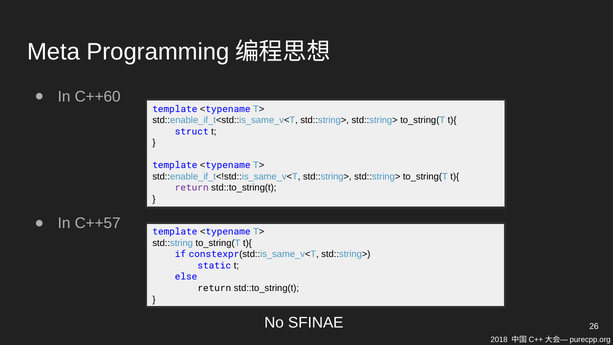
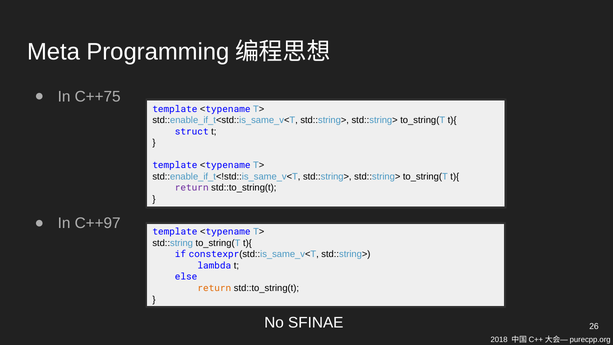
C++60: C++60 -> C++75 (98, 96)
C++57: C++57 -> C++97 (98, 223)
static: static -> lambda (214, 266)
return colour: black -> orange (214, 288)
